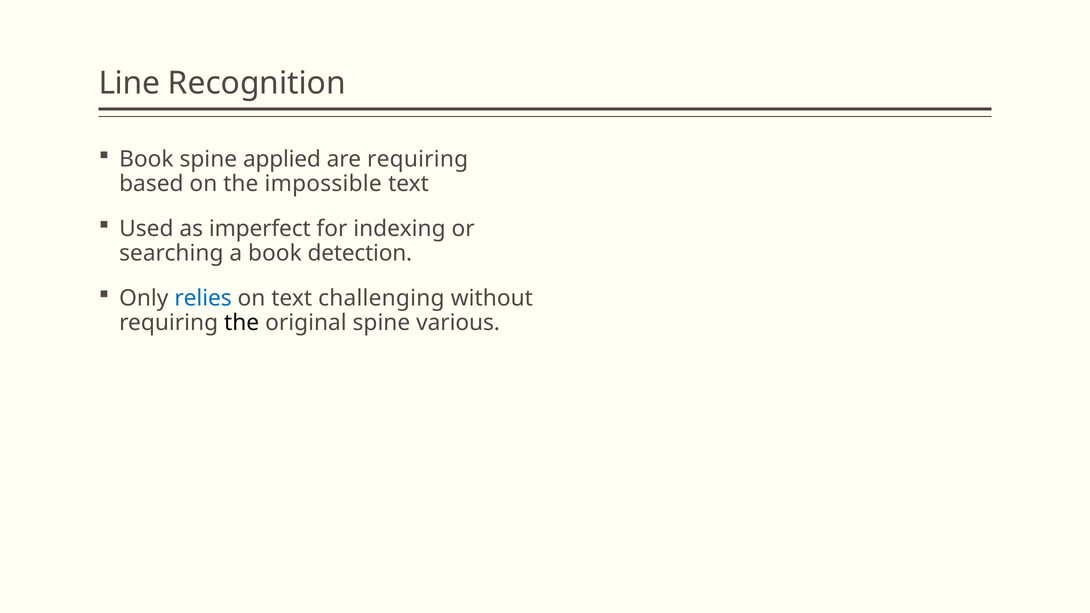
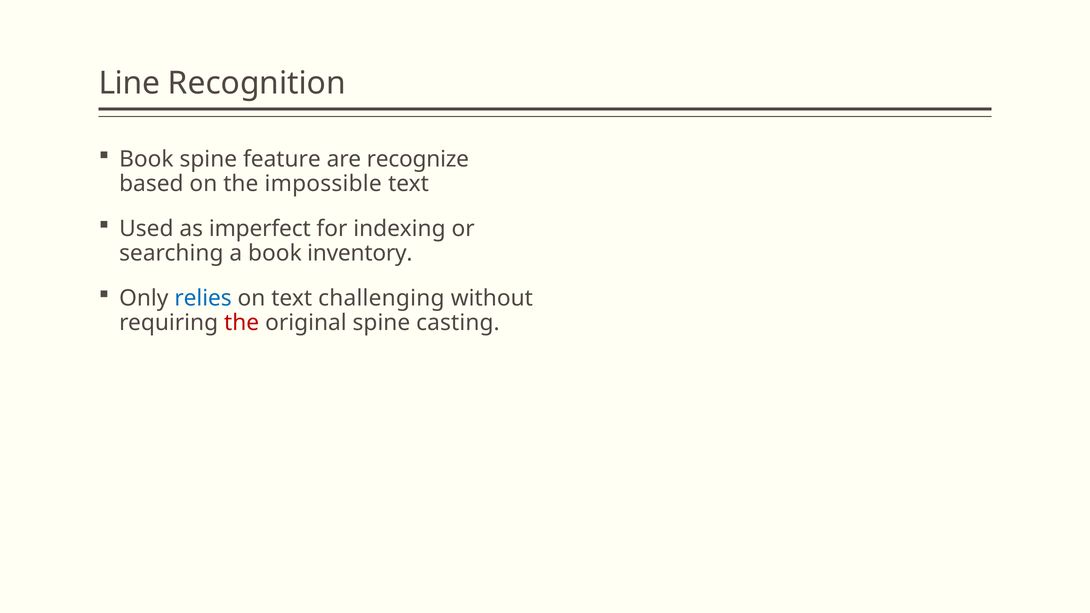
applied: applied -> feature (282, 159)
are requiring: requiring -> recognize (418, 159)
detection: detection -> inventory (360, 253)
the colour: black -> red (242, 323)
various: various -> casting (458, 323)
